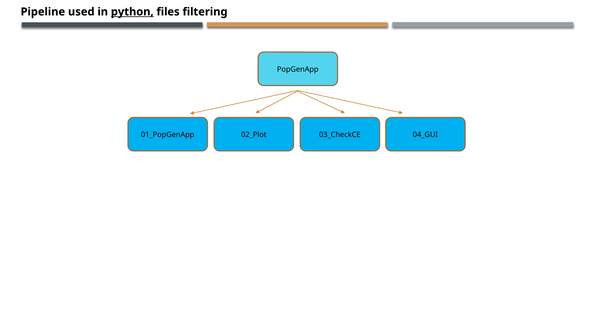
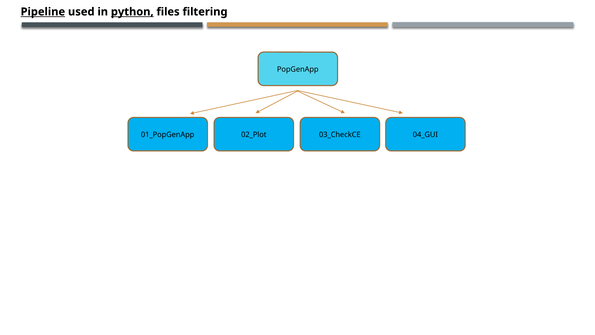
Pipeline underline: none -> present (43, 12)
